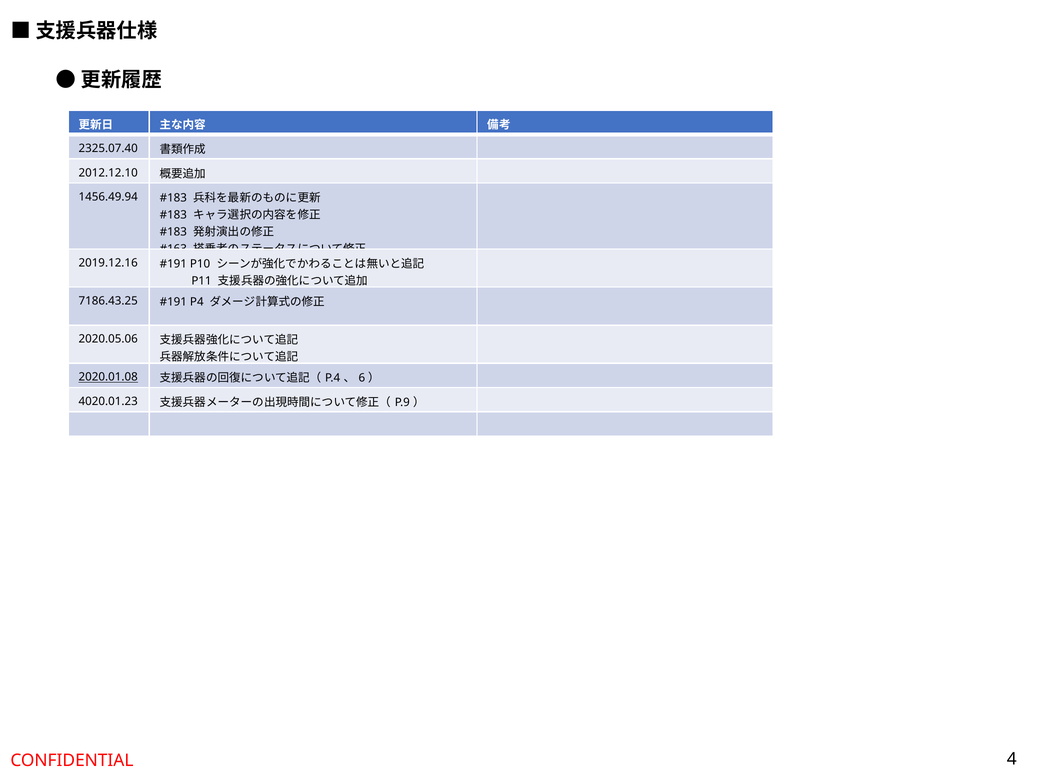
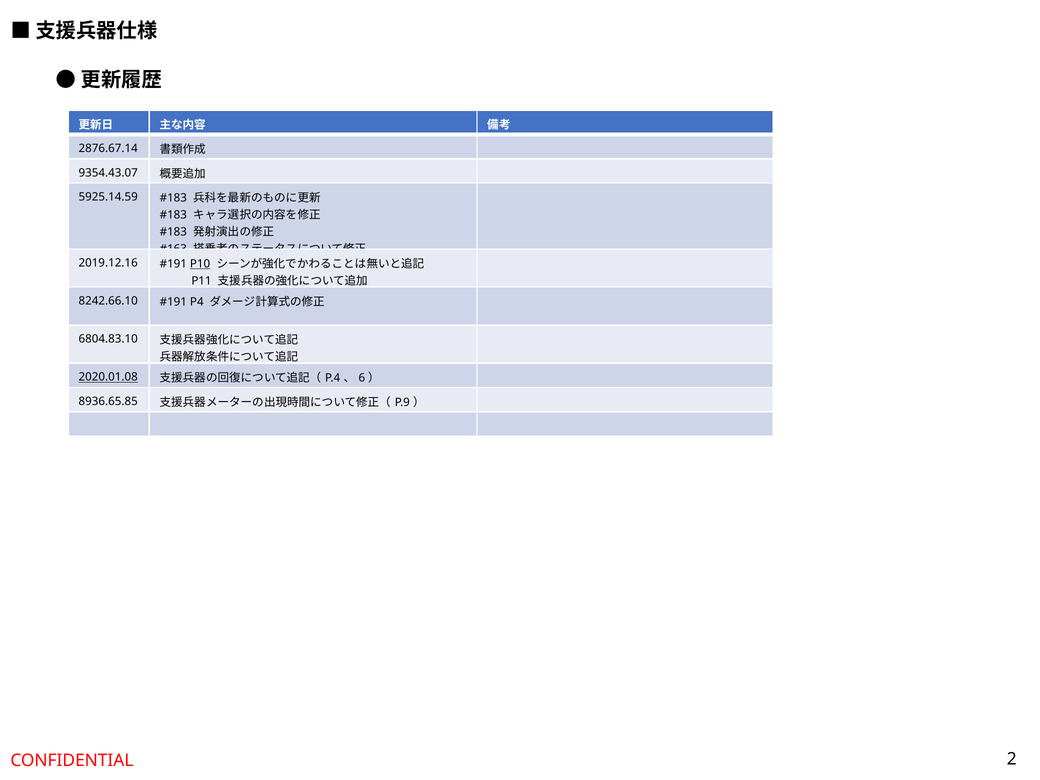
2325.07.40: 2325.07.40 -> 2876.67.14 (108, 148)
2012.12.10: 2012.12.10 -> 9354.43.07 (108, 173)
1456.49.94: 1456.49.94 -> 5925.14.59 (108, 197)
P10 underline: none -> present (200, 264)
7186.43.25: 7186.43.25 -> 8242.66.10 (108, 301)
2020.05.06: 2020.05.06 -> 6804.83.10 (108, 339)
4020.01.23: 4020.01.23 -> 8936.65.85 (108, 401)
4: 4 -> 2 (1012, 759)
